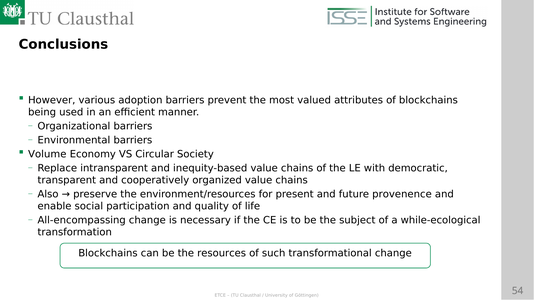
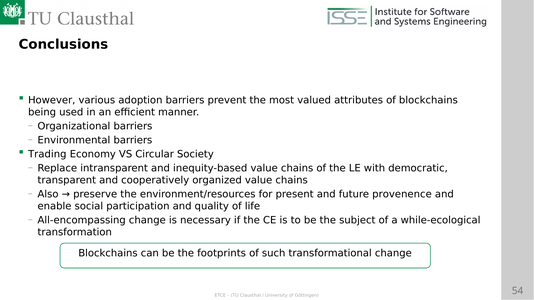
Volume: Volume -> Trading (47, 154)
resources: resources -> footprints (222, 253)
